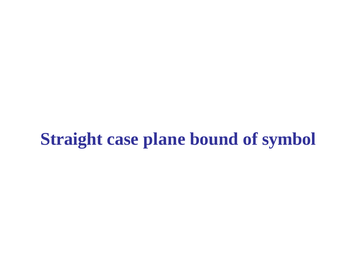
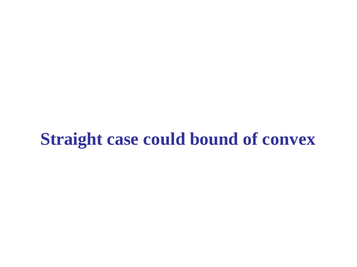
plane: plane -> could (164, 139)
symbol: symbol -> convex (289, 139)
